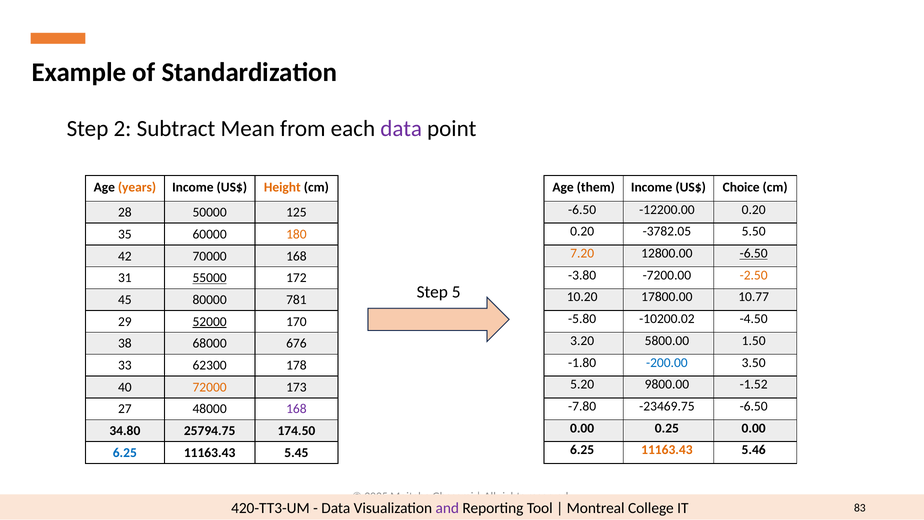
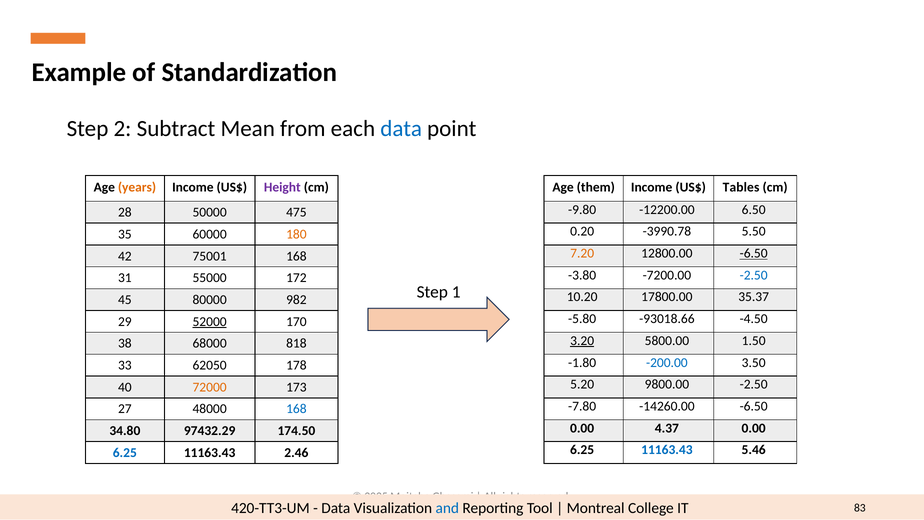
data colour: purple -> blue (401, 128)
Height colour: orange -> purple (282, 187)
Choice: Choice -> Tables (741, 187)
-6.50: -6.50 -> -9.80 (582, 210)
-12200.00 0.20: 0.20 -> 6.50 (754, 210)
125: 125 -> 475 (296, 212)
-3782.05: -3782.05 -> -3990.78 (667, 231)
70000: 70000 -> 75001 (210, 256)
-2.50 colour: orange -> blue (754, 275)
55000 underline: present -> none (210, 278)
5: 5 -> 1 (456, 292)
10.77: 10.77 -> 35.37 (754, 297)
781: 781 -> 982 (296, 300)
-10200.02: -10200.02 -> -93018.66 (667, 319)
3.20 underline: none -> present (582, 341)
676: 676 -> 818 (296, 343)
62300: 62300 -> 62050 (210, 365)
9800.00 -1.52: -1.52 -> -2.50 (754, 384)
-23469.75: -23469.75 -> -14260.00 (667, 406)
168 colour: purple -> blue (296, 409)
0.25: 0.25 -> 4.37 (667, 428)
25794.75: 25794.75 -> 97432.29 (210, 431)
11163.43 colour: orange -> blue (667, 450)
5.45: 5.45 -> 2.46 (296, 452)
and colour: purple -> blue (447, 508)
